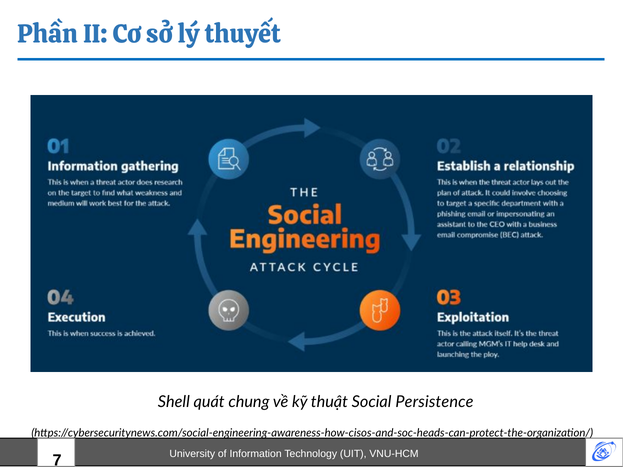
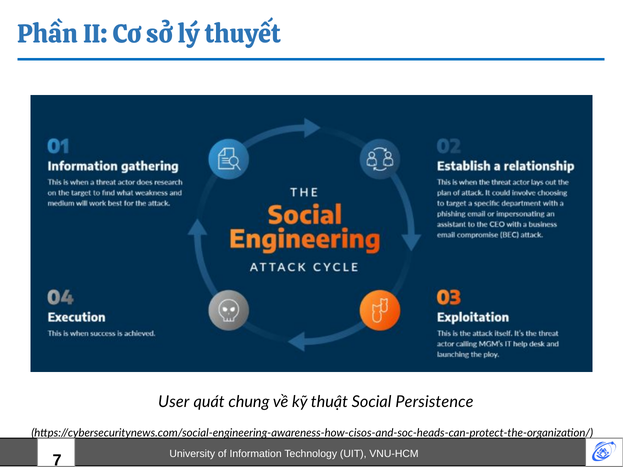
Shell: Shell -> User (174, 402)
